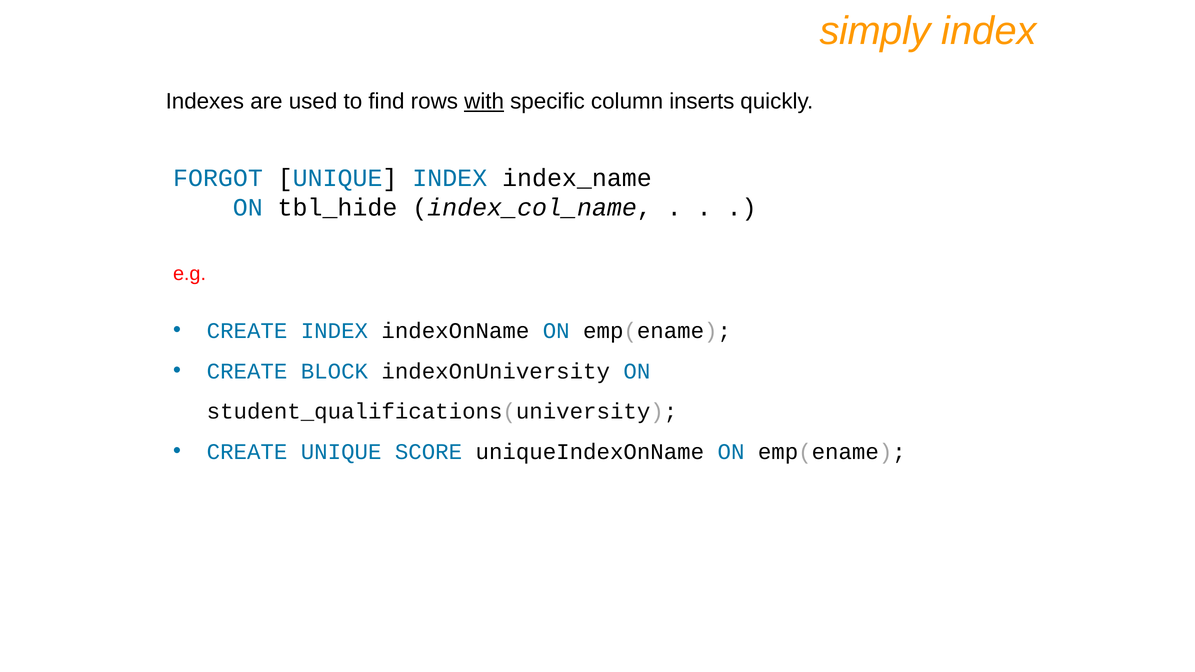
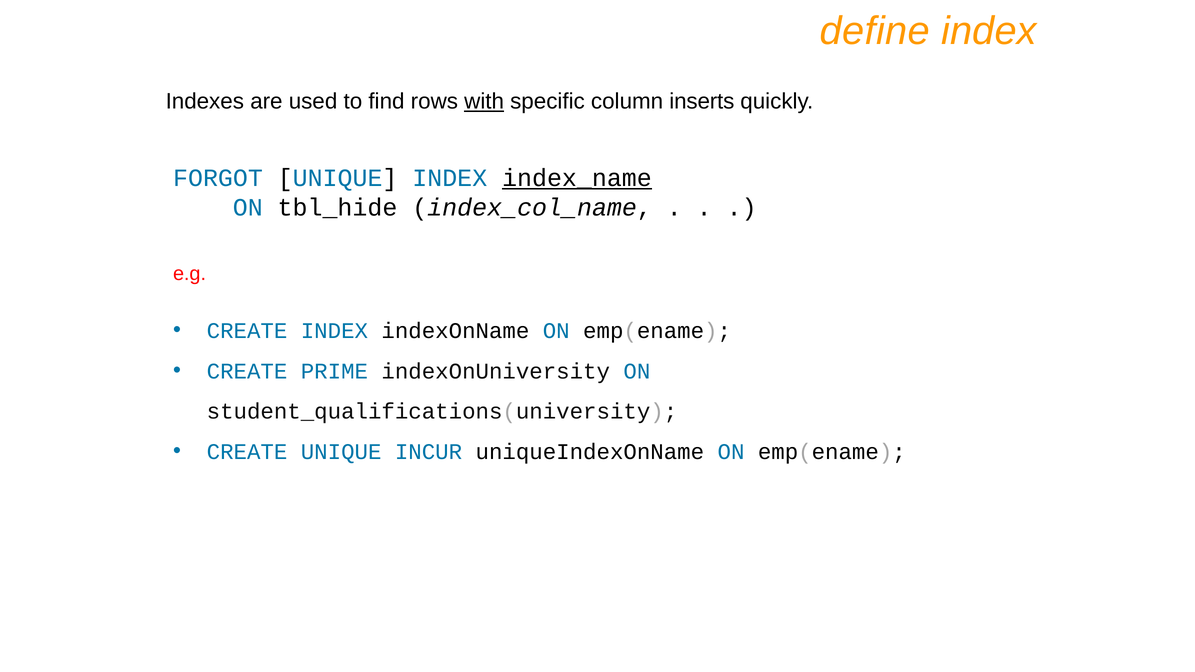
simply: simply -> define (875, 31)
index_name underline: none -> present (577, 178)
BLOCK: BLOCK -> PRIME (334, 371)
SCORE: SCORE -> INCUR (429, 452)
